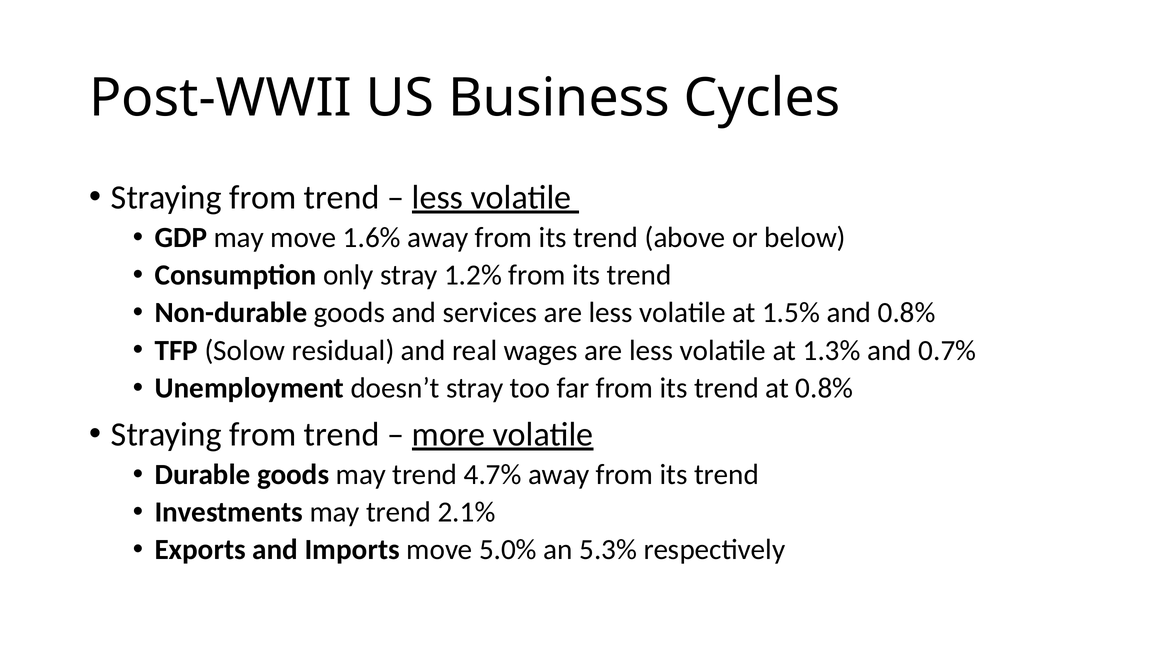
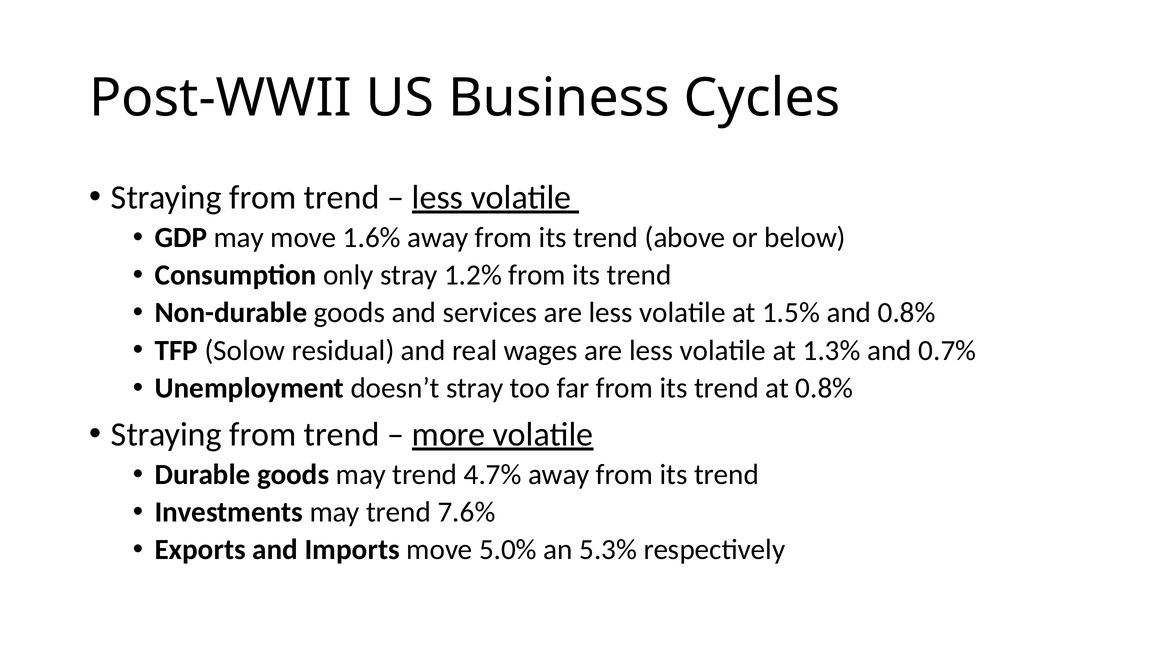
2.1%: 2.1% -> 7.6% (466, 512)
